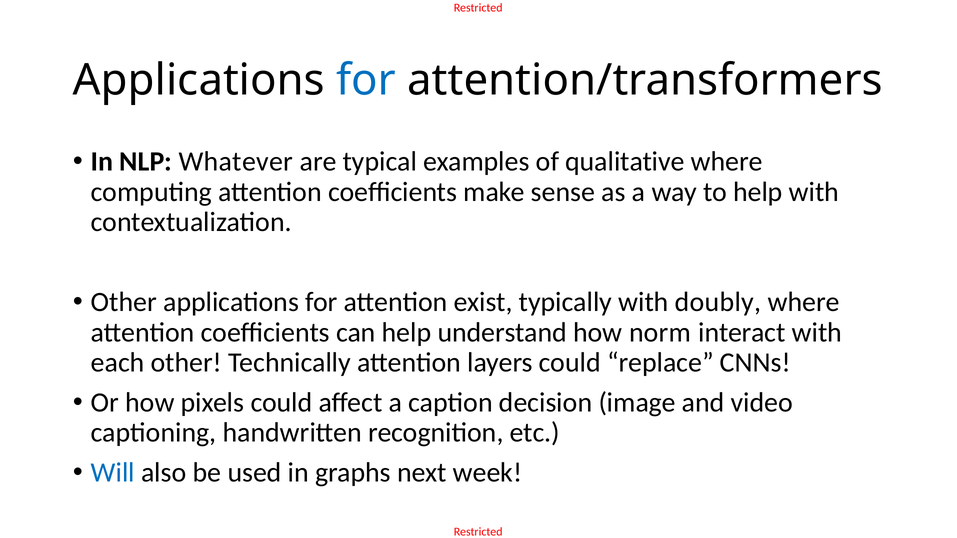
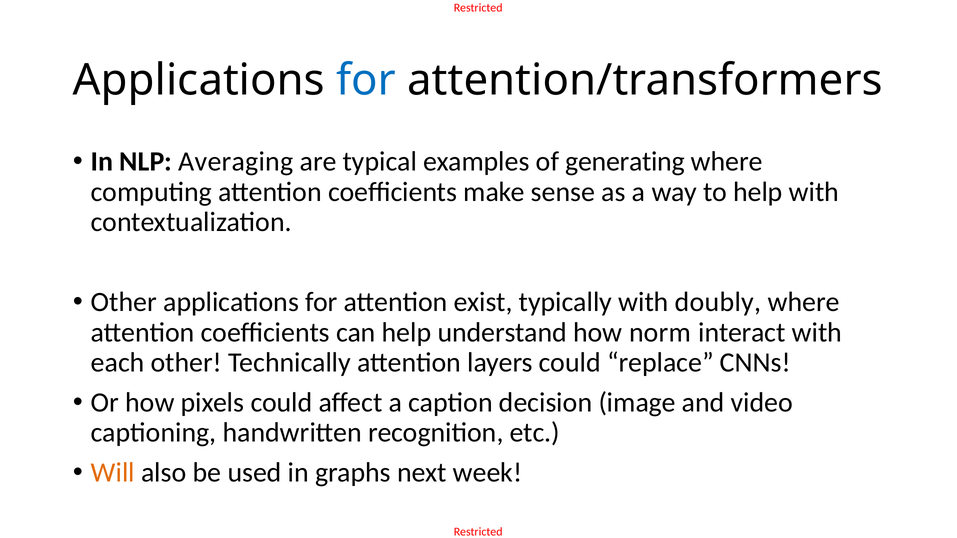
Whatever: Whatever -> Averaging (236, 162)
qualitative: qualitative -> generating (625, 162)
Will colour: blue -> orange (113, 473)
